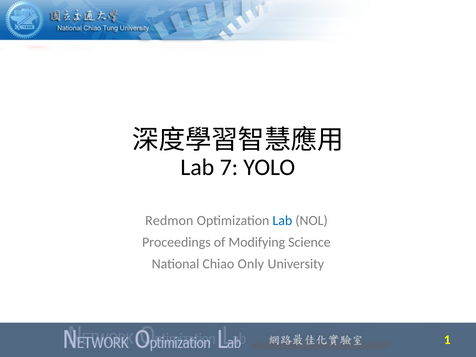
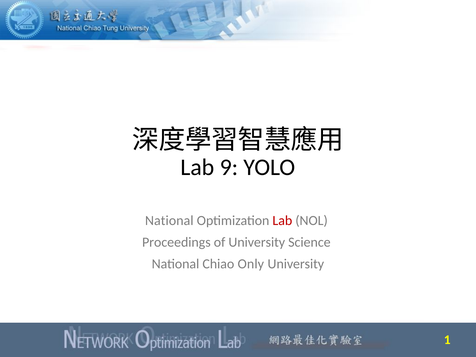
7: 7 -> 9 (229, 167)
Redmon: Redmon -> National (169, 221)
Lab colour: blue -> red (282, 221)
of Modifying: Modifying -> University (257, 242)
